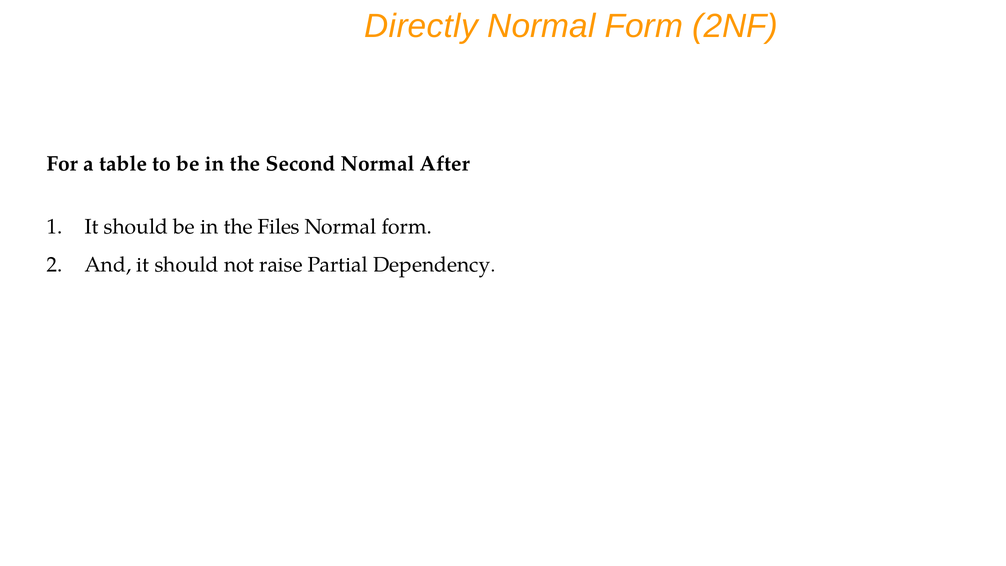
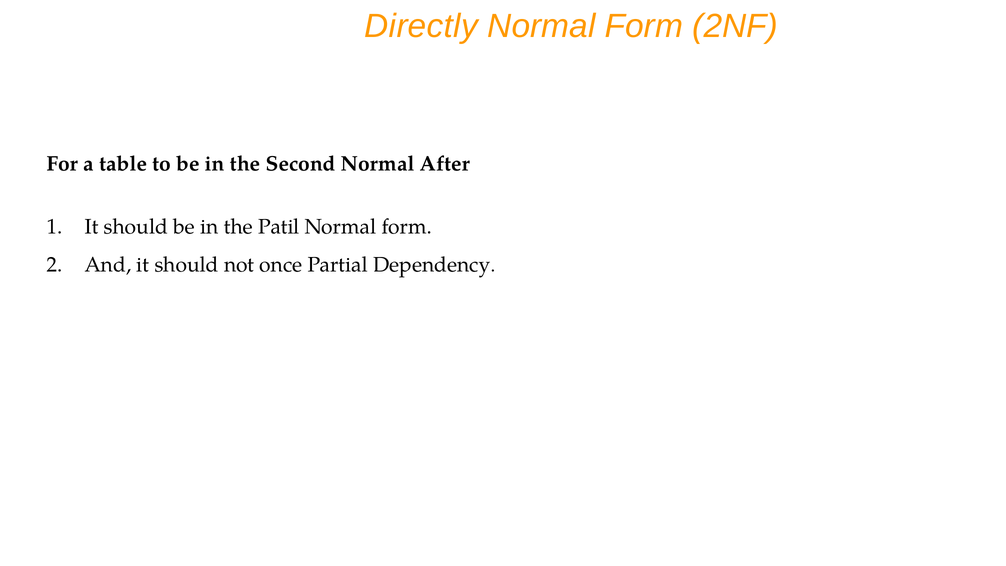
Files: Files -> Patil (279, 227)
raise: raise -> once (281, 265)
